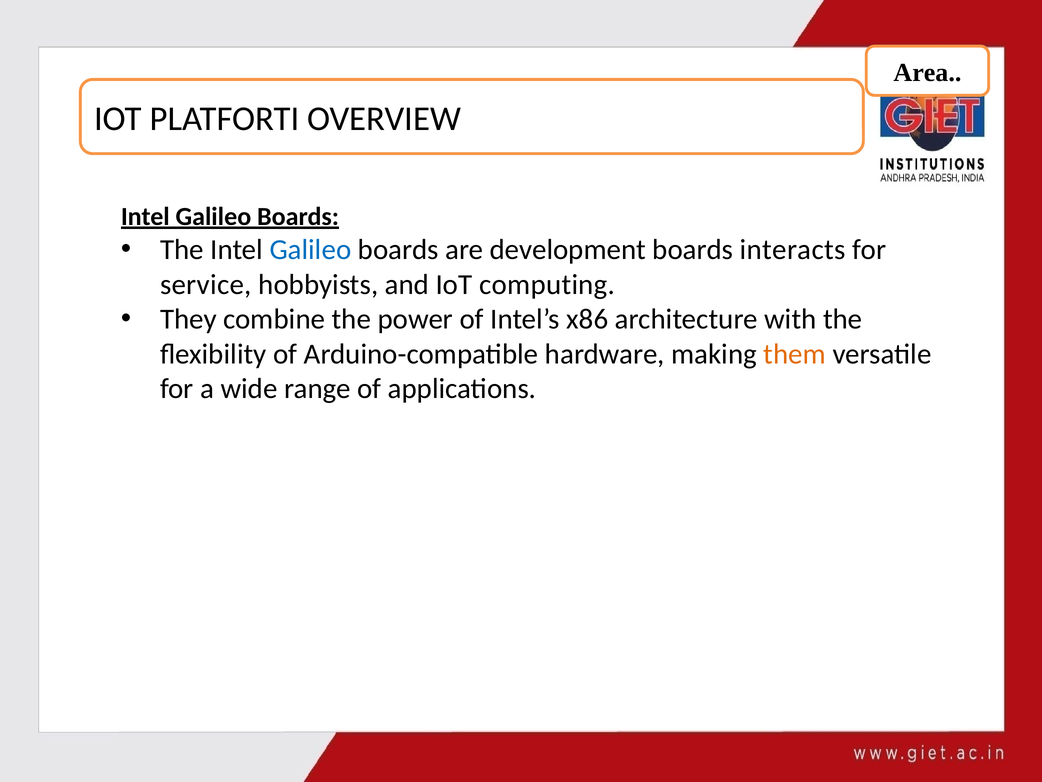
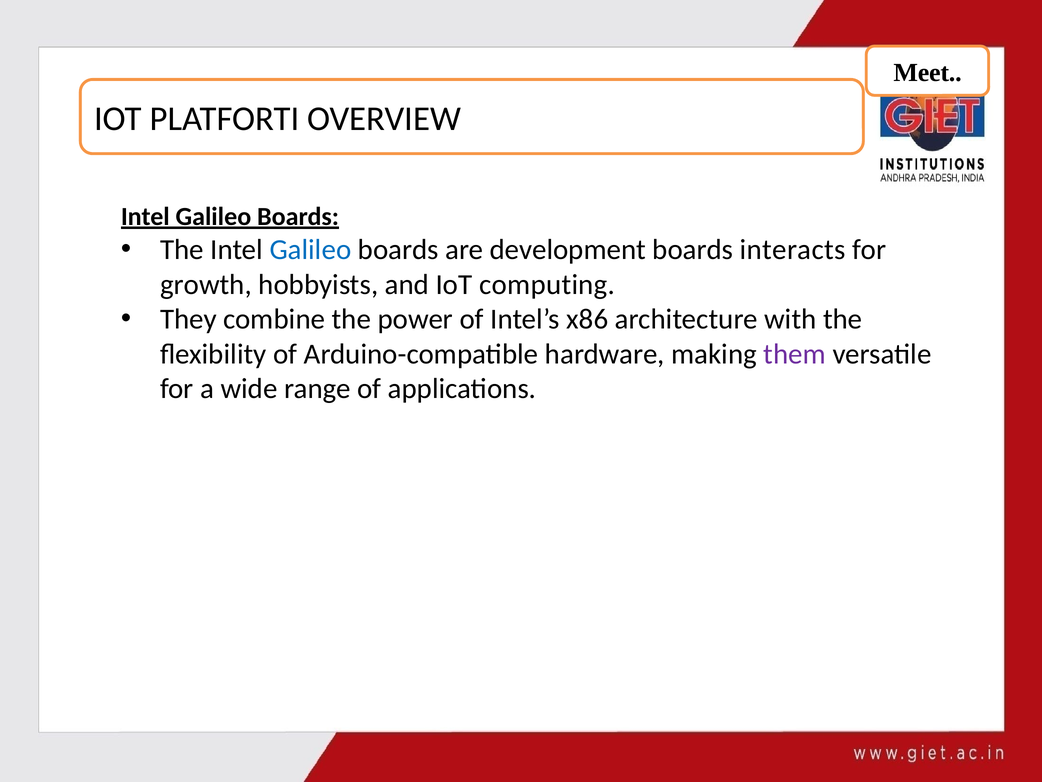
Area: Area -> Meet (928, 72)
service: service -> growth (206, 284)
them colour: orange -> purple (795, 354)
